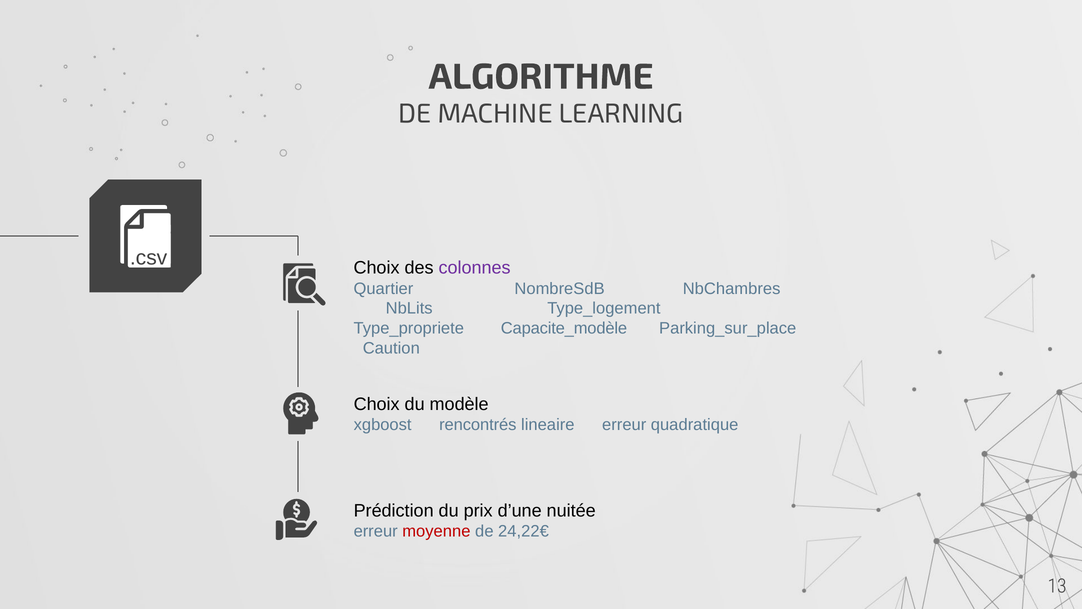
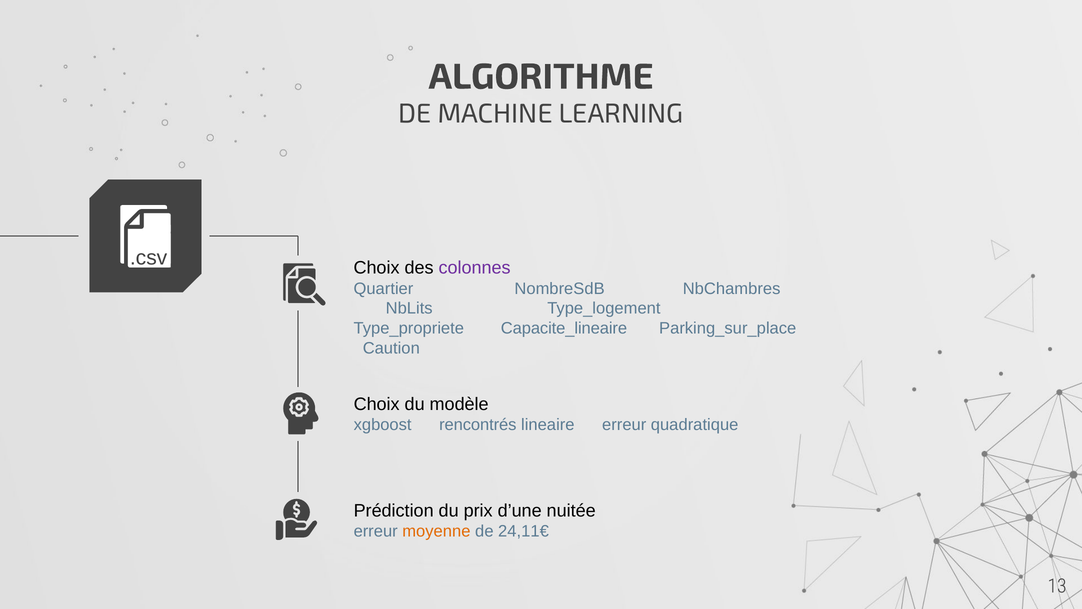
Capacite_modèle: Capacite_modèle -> Capacite_lineaire (564, 328)
moyenne colour: red -> orange (436, 531)
24,22€: 24,22€ -> 24,11€ (523, 531)
